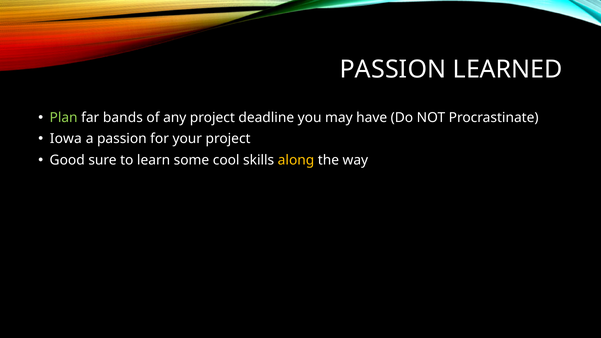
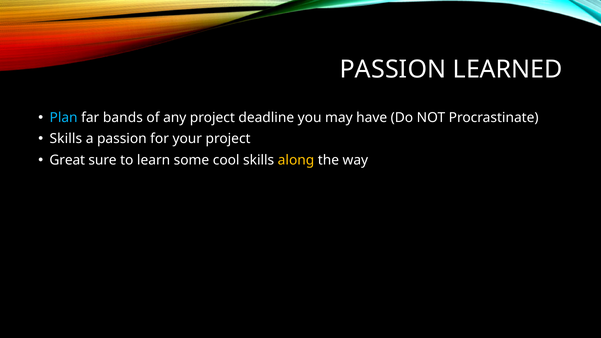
Plan colour: light green -> light blue (64, 118)
Iowa: Iowa -> Skills (66, 139)
Good: Good -> Great (67, 160)
